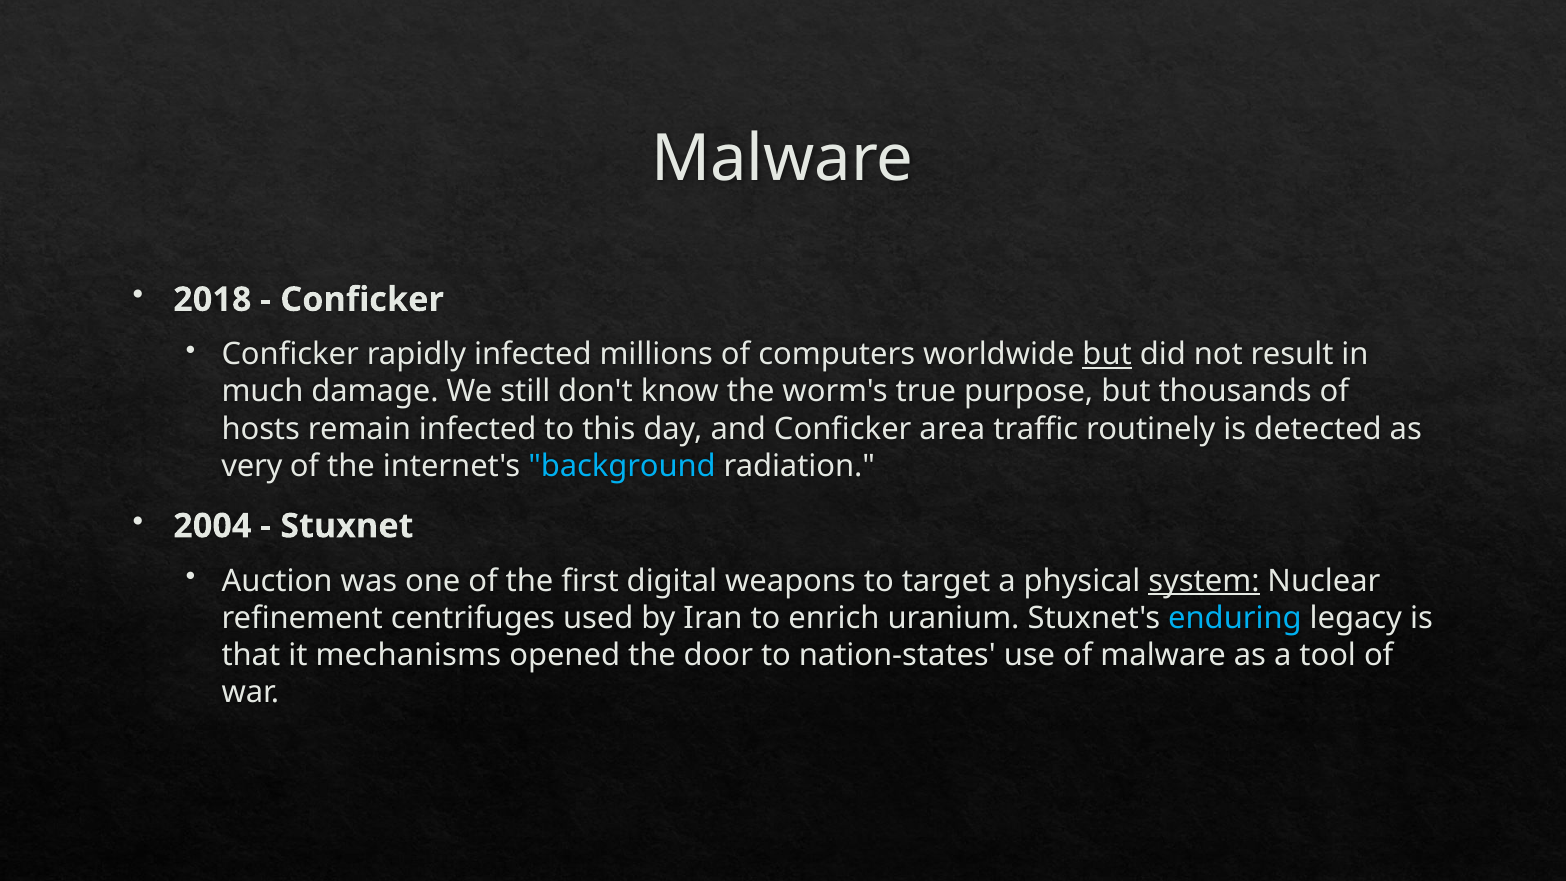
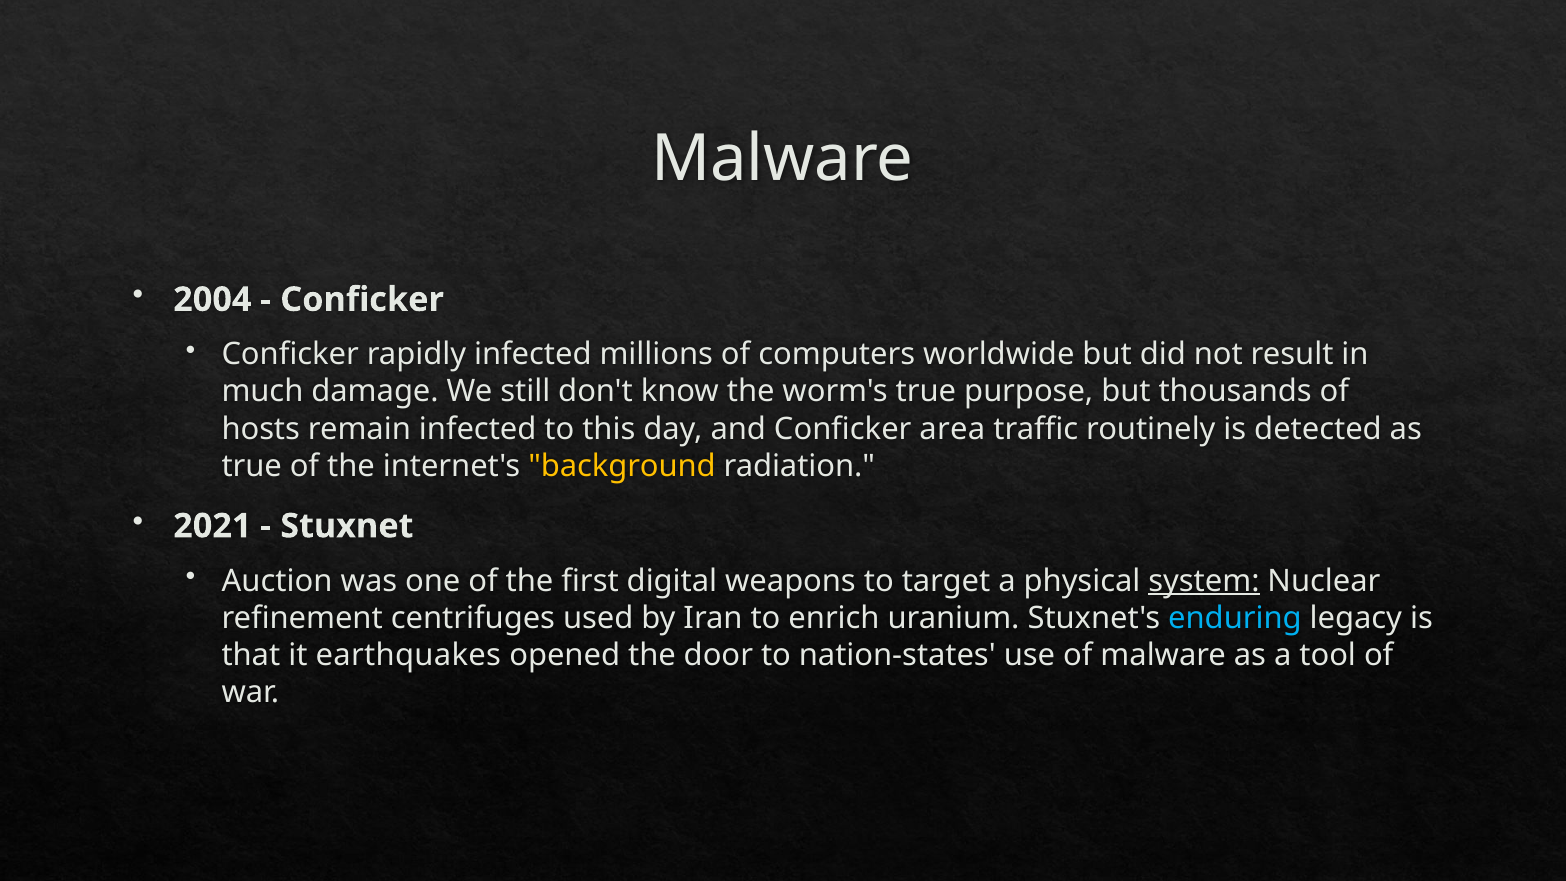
2018: 2018 -> 2004 (212, 300)
but underline: present -> none (1107, 354)
very: very -> true (252, 466)
background colour: light blue -> yellow (622, 466)
2004: 2004 -> 2021 (212, 526)
mechanisms: mechanisms -> earthquakes (408, 655)
